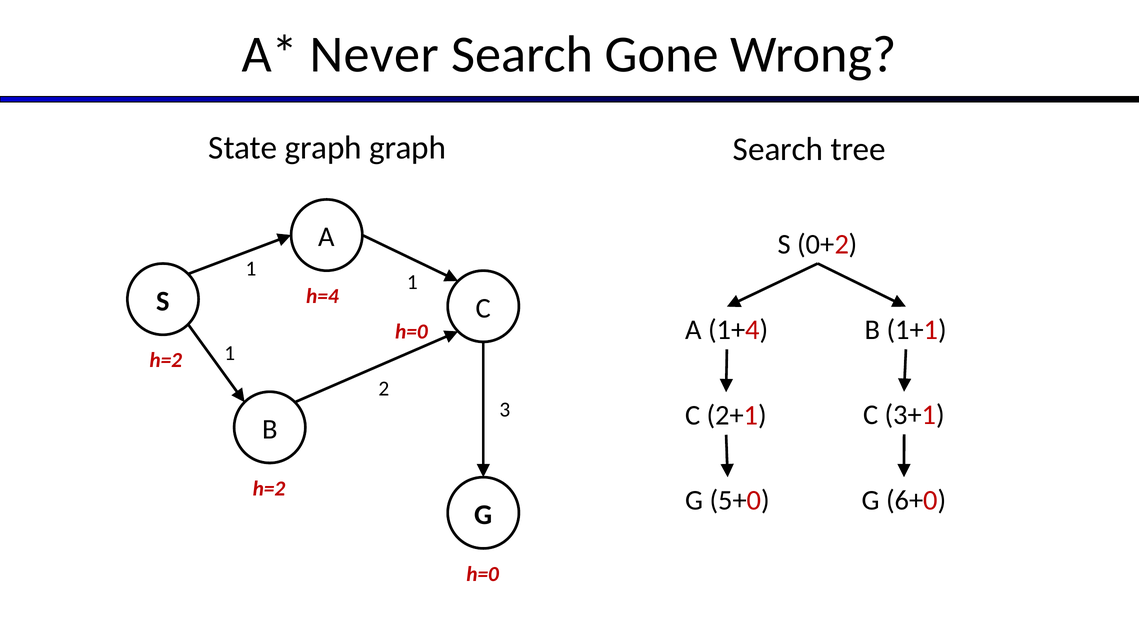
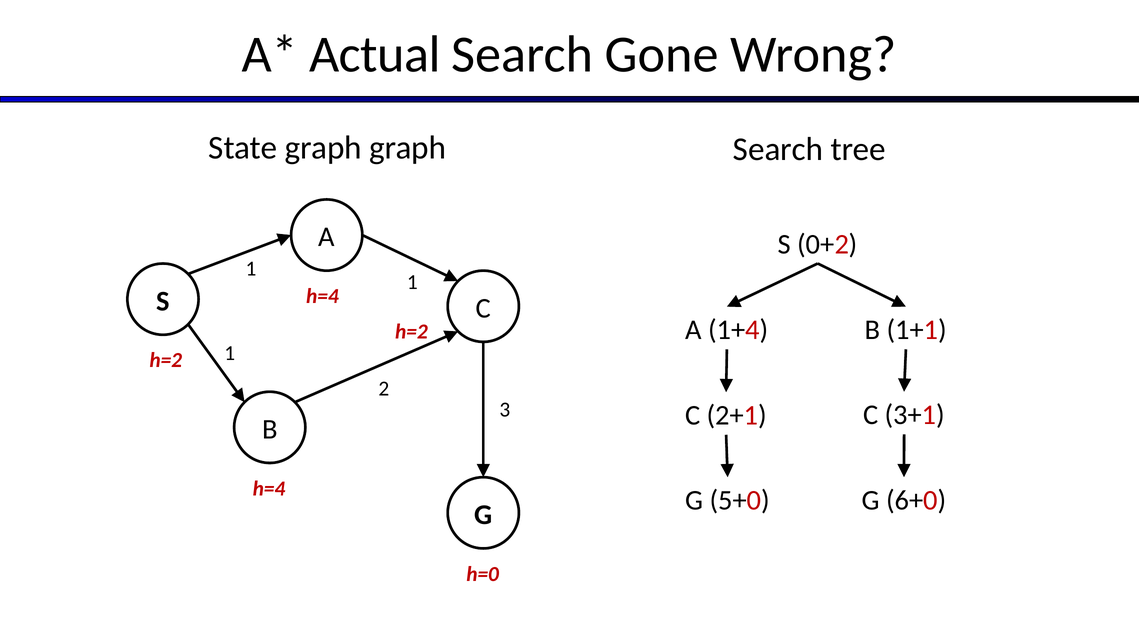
Never: Never -> Actual (375, 55)
h=0: h=0 -> h=2 (411, 331)
h=2: h=2 -> h=4 (269, 488)
